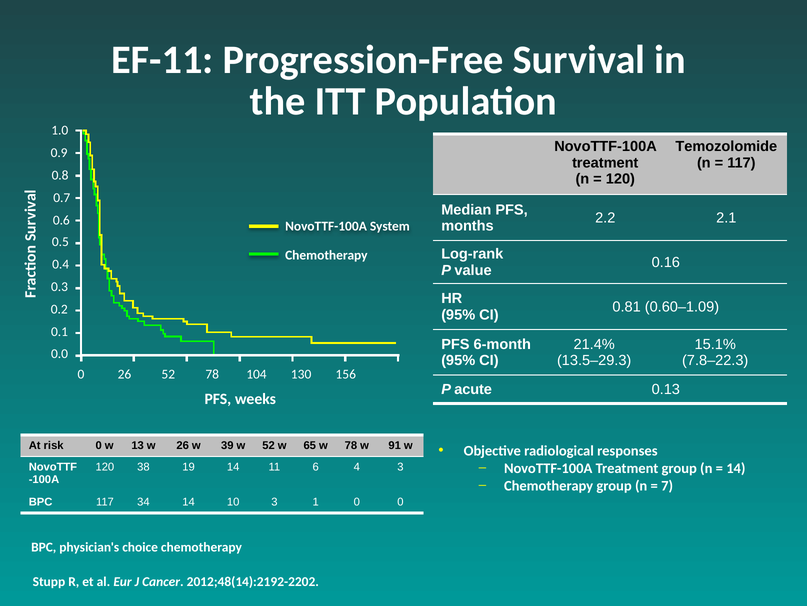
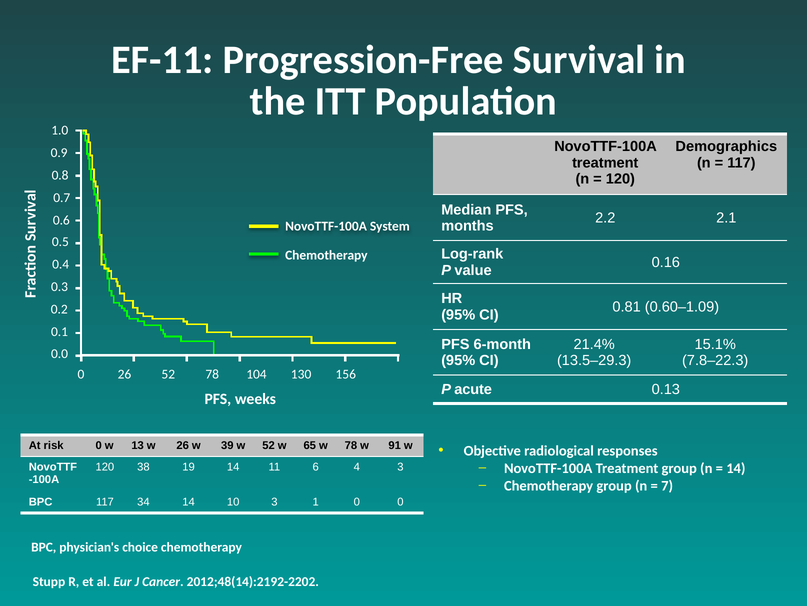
Temozolomide: Temozolomide -> Demographics (726, 146)
